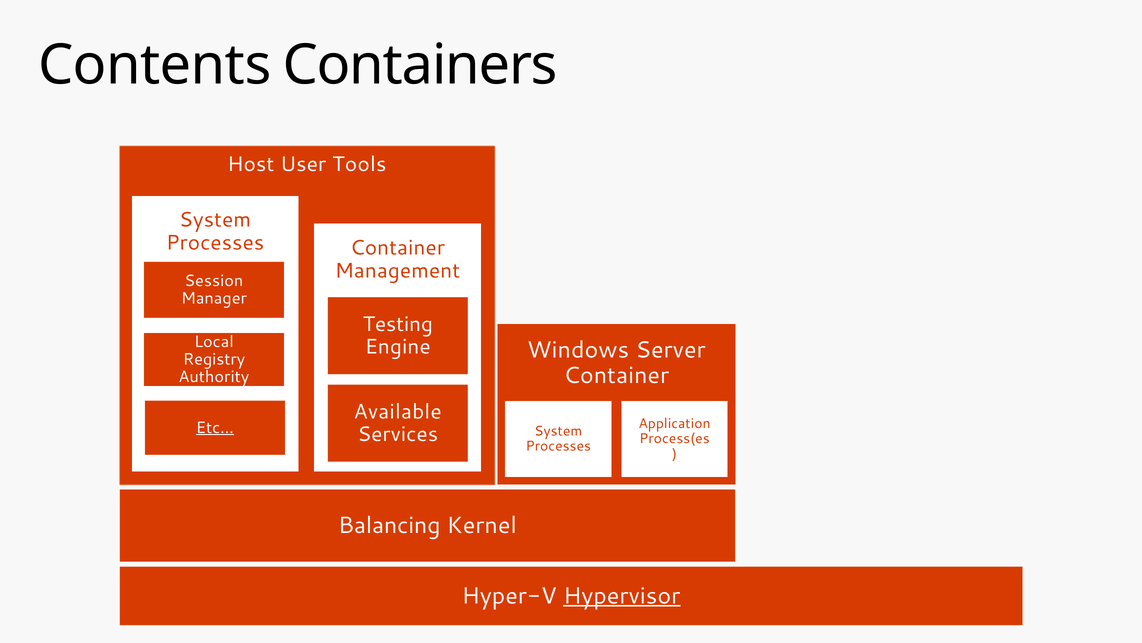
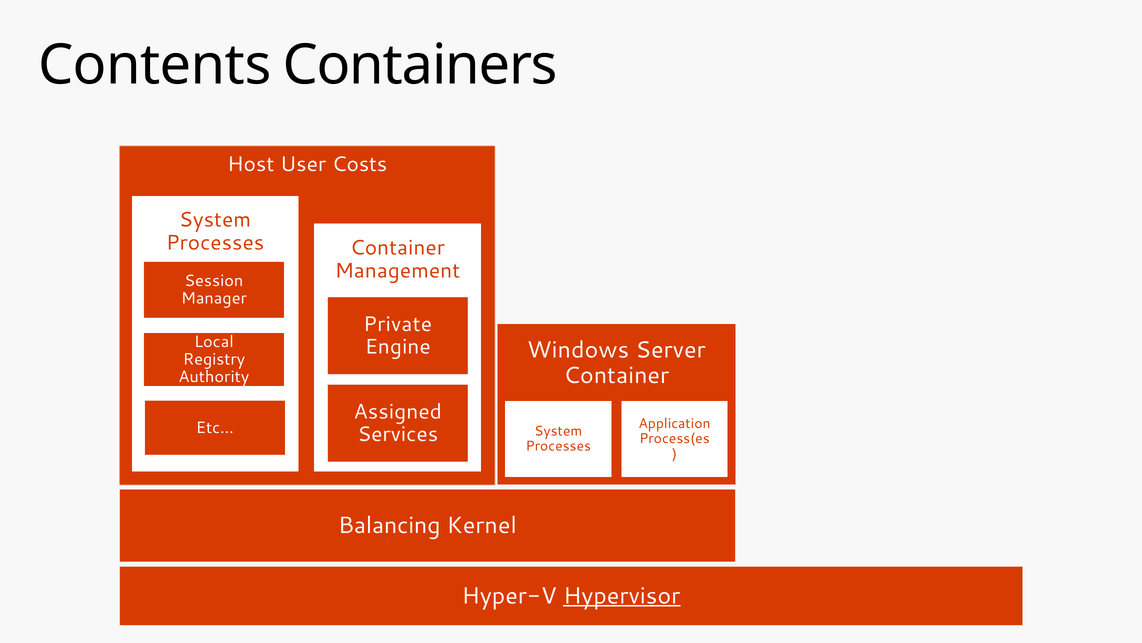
Tools: Tools -> Costs (360, 164)
Testing: Testing -> Private (398, 324)
Available: Available -> Assigned (398, 411)
Etc… underline: present -> none (215, 427)
